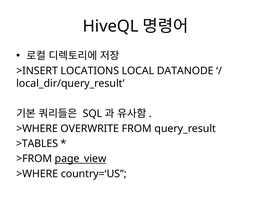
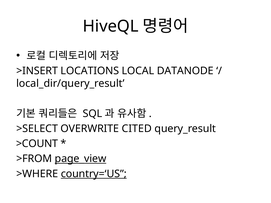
>WHERE: >WHERE -> >SELECT (37, 129)
FROM: FROM -> CITED (137, 129)
>TABLES: >TABLES -> >COUNT (37, 144)
country=‘US underline: none -> present (94, 174)
